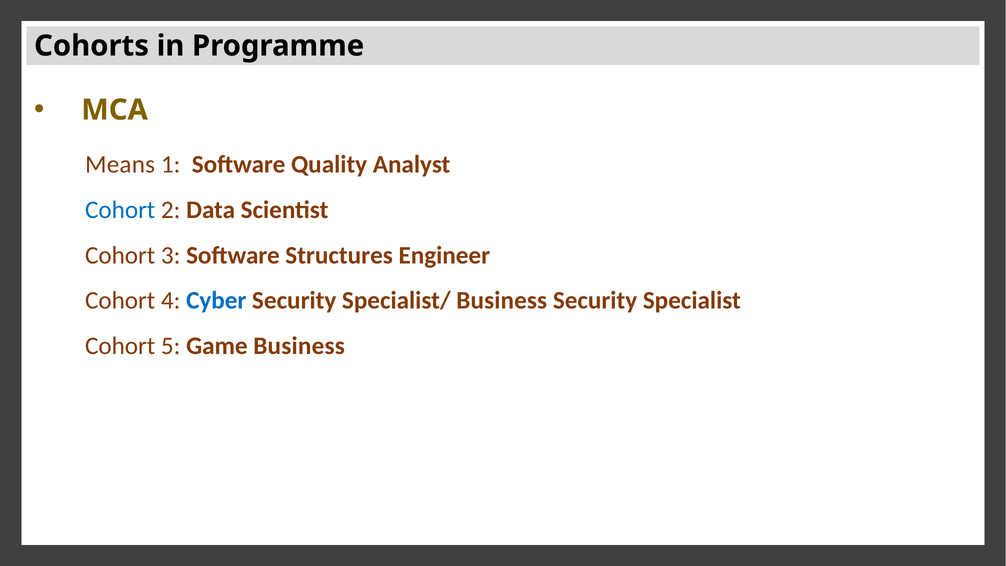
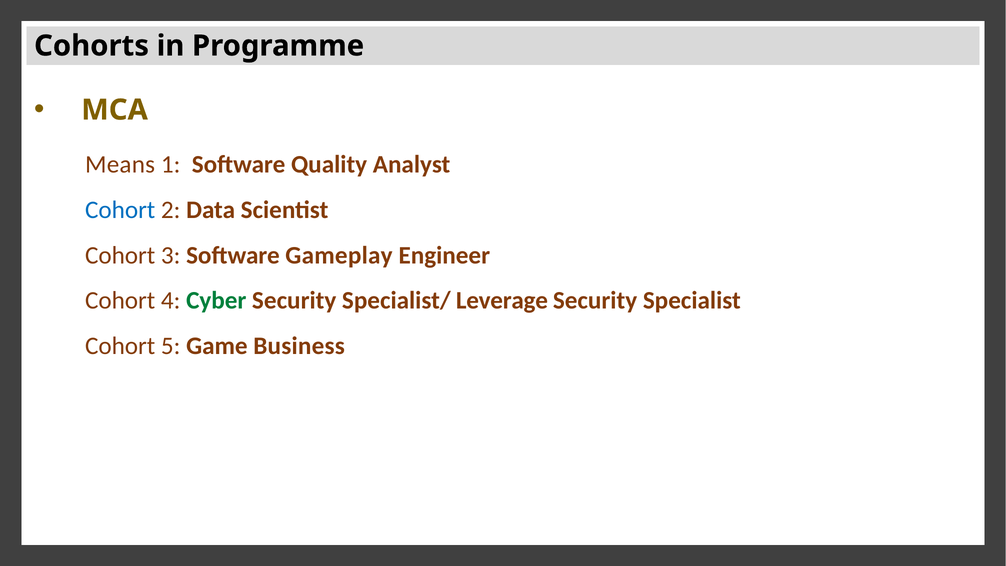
Structures: Structures -> Gameplay (339, 255)
Cyber colour: blue -> green (216, 300)
Specialist/ Business: Business -> Leverage (502, 300)
